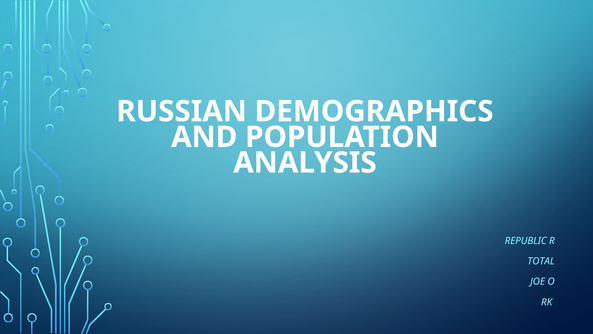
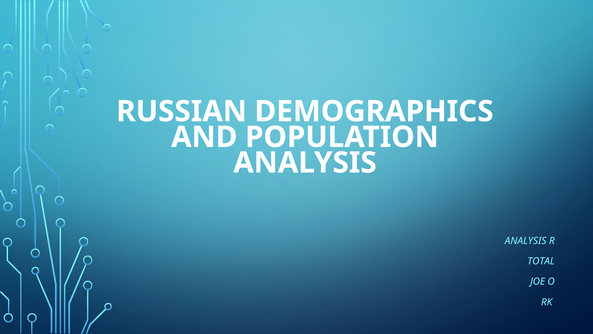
REPUBLIC: REPUBLIC -> ANALYSIS (526, 241)
